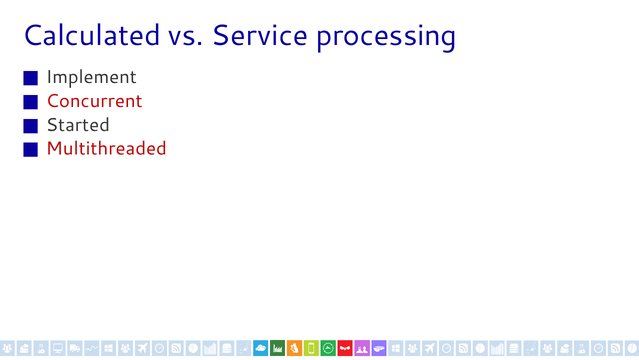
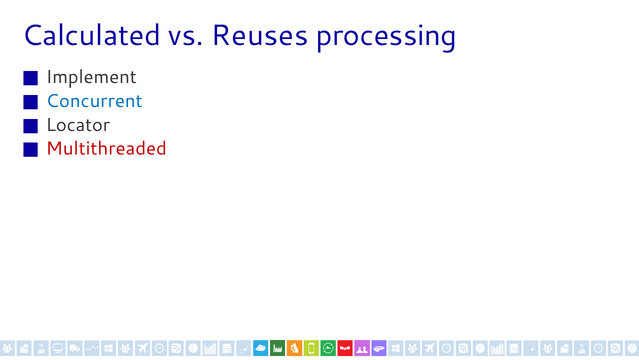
Service: Service -> Reuses (260, 36)
Concurrent colour: red -> blue (94, 101)
Started: Started -> Locator (78, 125)
